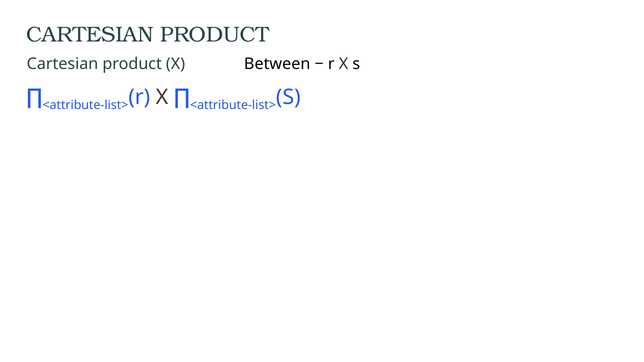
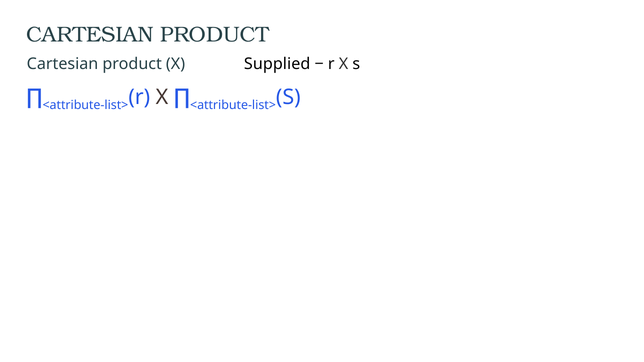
Between: Between -> Supplied (277, 64)
